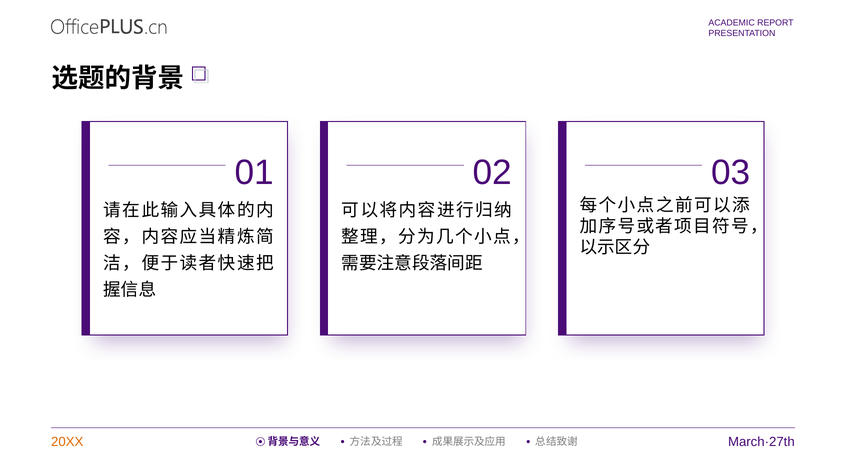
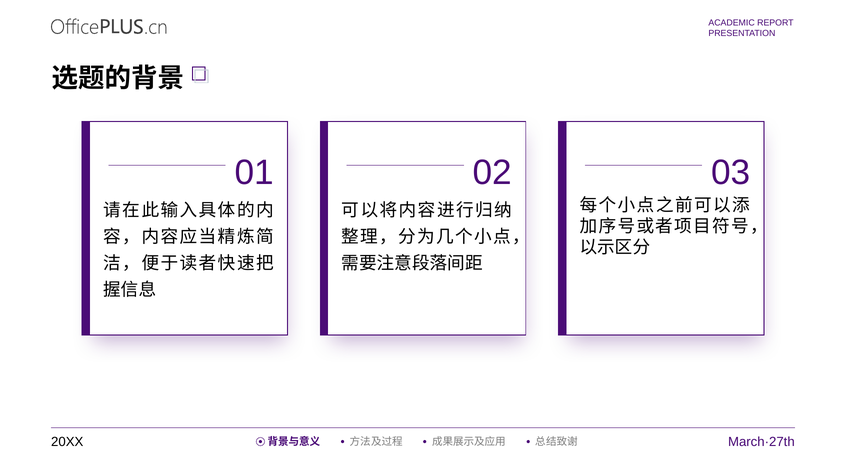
20XX colour: orange -> black (67, 442)
